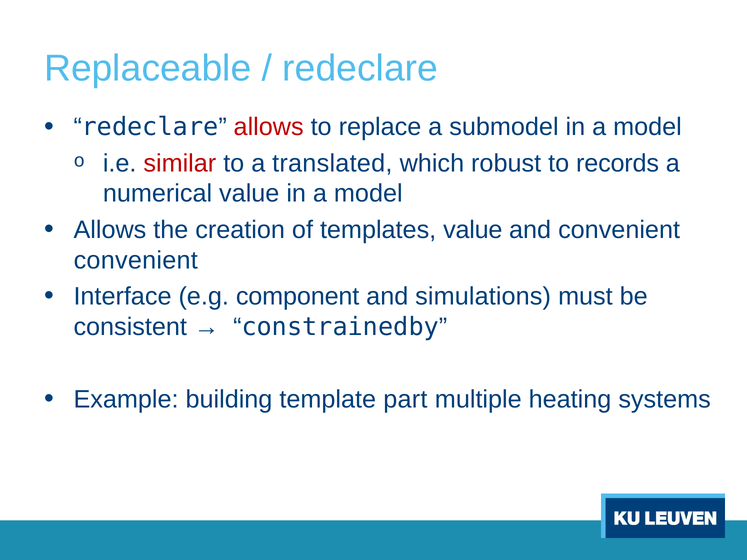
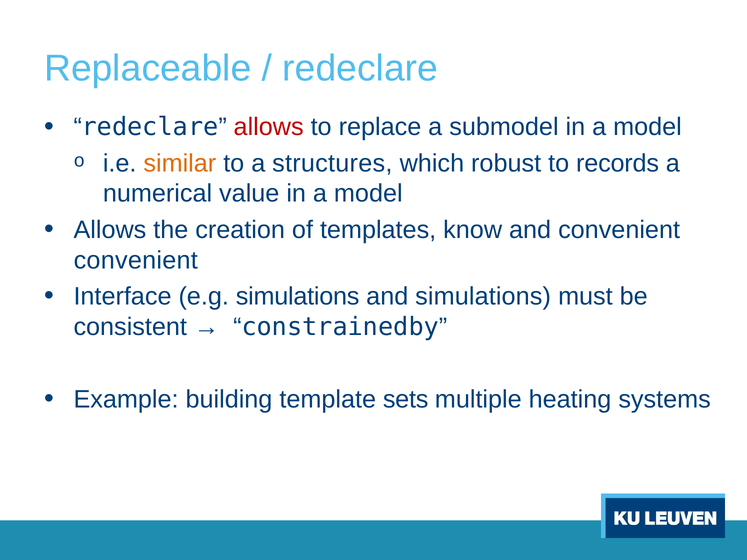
similar colour: red -> orange (180, 163)
translated: translated -> structures (332, 163)
templates value: value -> know (473, 230)
e.g component: component -> simulations (298, 297)
part: part -> sets (406, 399)
